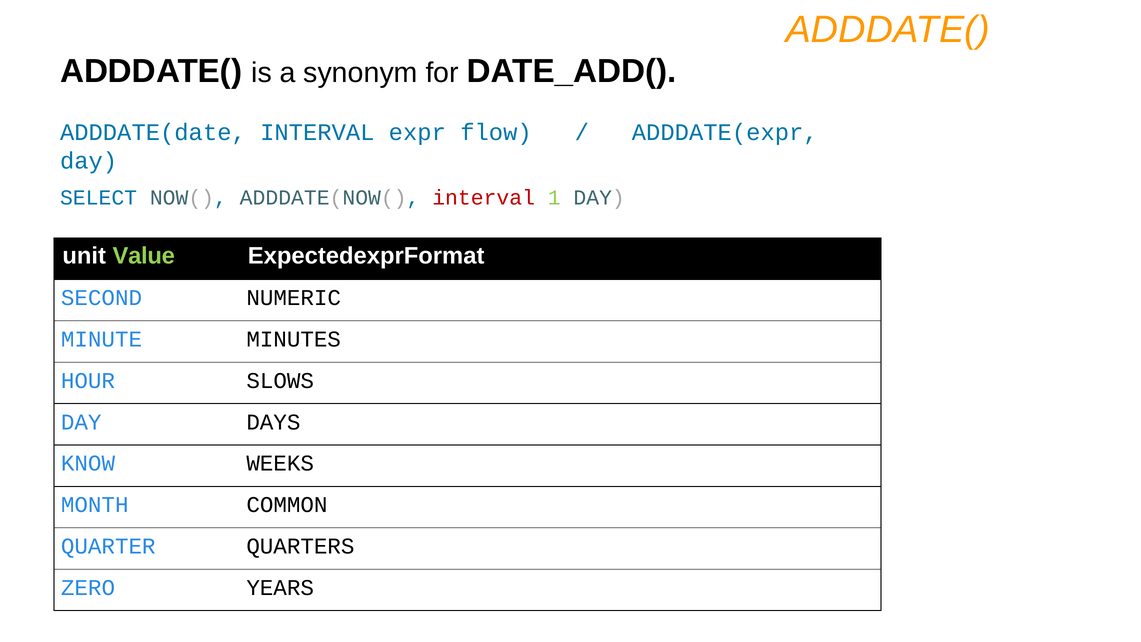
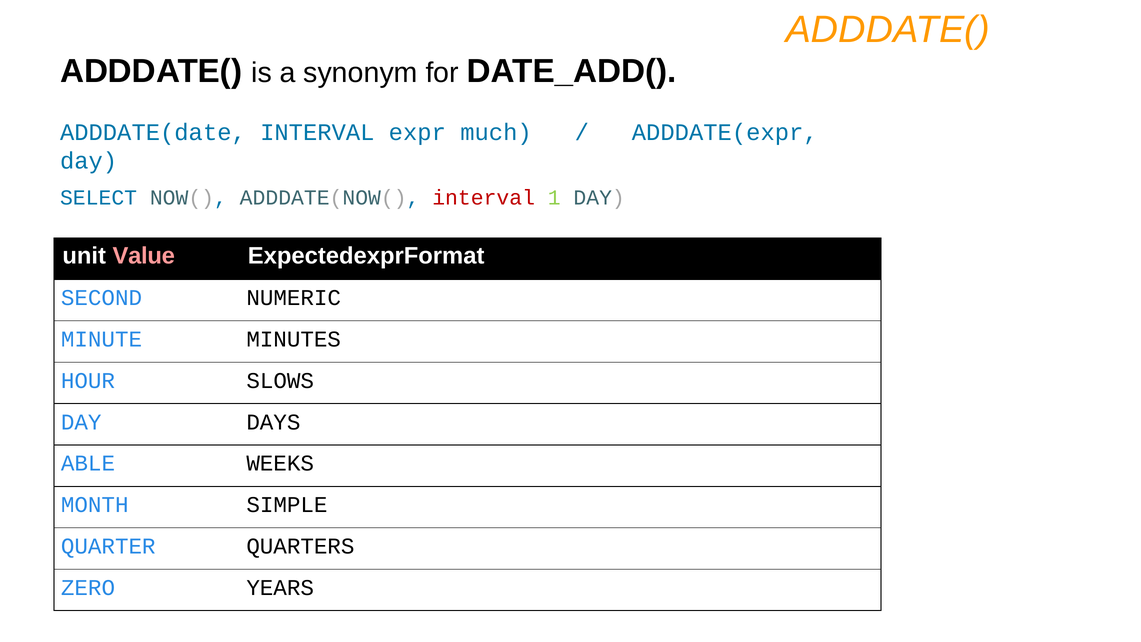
flow: flow -> much (496, 132)
Value colour: light green -> pink (144, 256)
KNOW: KNOW -> ABLE (88, 463)
COMMON: COMMON -> SIMPLE (287, 505)
